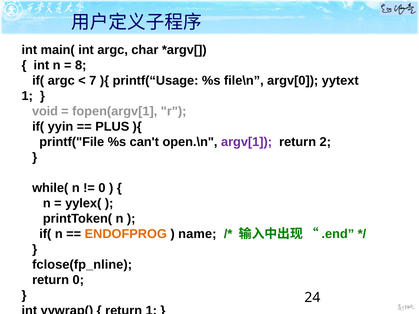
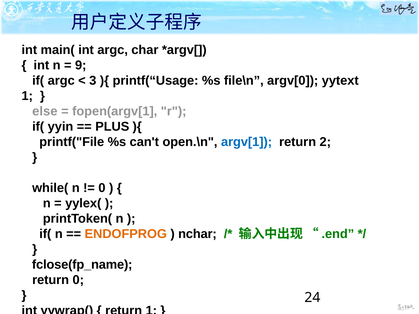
8: 8 -> 9 (81, 65)
7: 7 -> 3 (93, 81)
void: void -> else (45, 111)
argv[1 colour: purple -> blue (247, 142)
name: name -> nchar (197, 234)
fclose(fp_nline: fclose(fp_nline -> fclose(fp_name (82, 265)
